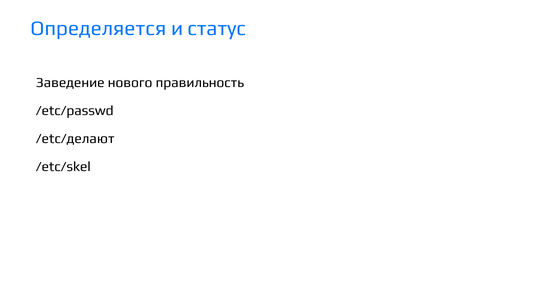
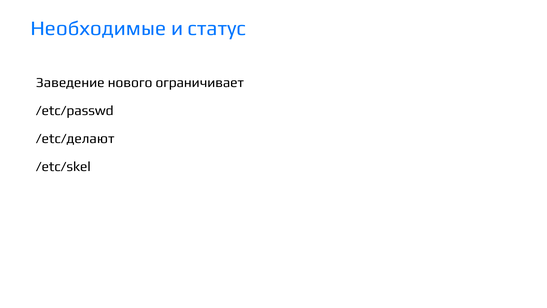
Определяется: Определяется -> Необходимые (98, 28)
правильность: правильность -> ограничивает (200, 83)
